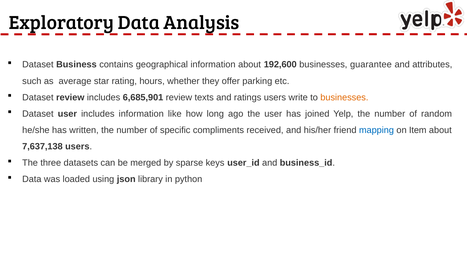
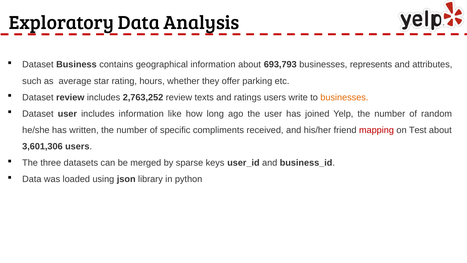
192,600: 192,600 -> 693,793 (280, 65)
guarantee: guarantee -> represents (371, 65)
6,685,901: 6,685,901 -> 2,763,252 (143, 97)
mapping colour: blue -> red (376, 130)
Item: Item -> Test (418, 130)
7,637,138: 7,637,138 -> 3,601,306 (42, 146)
